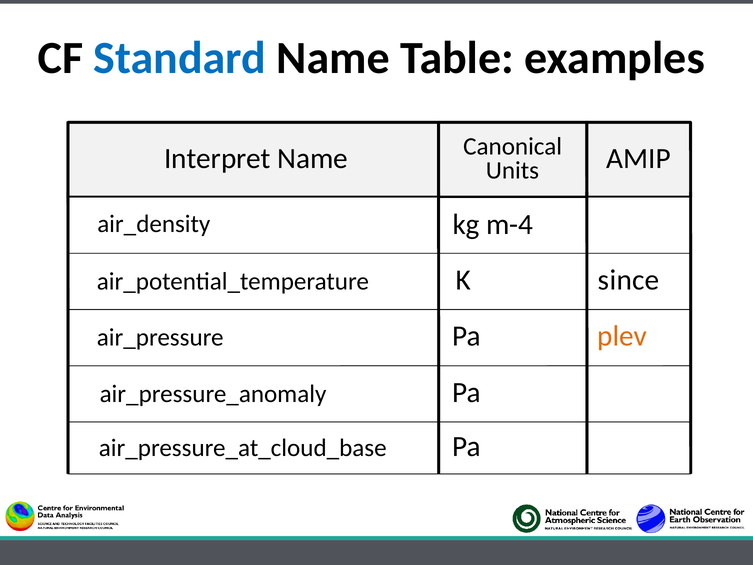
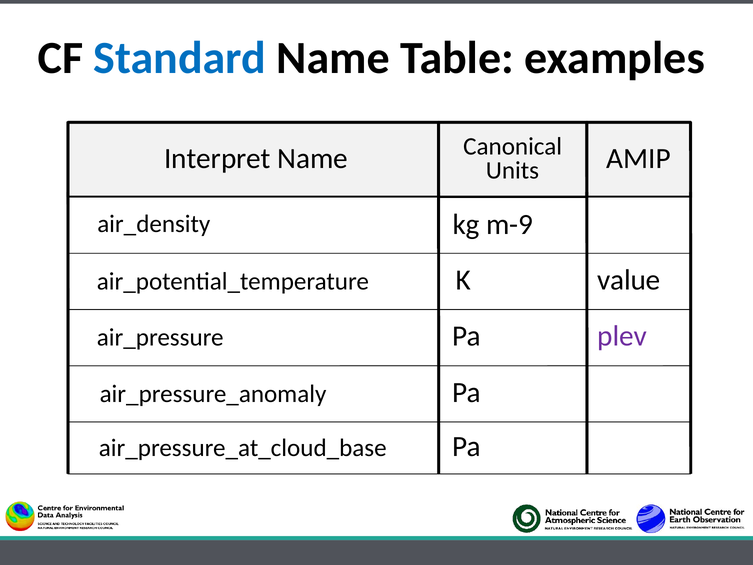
m-4: m-4 -> m-9 (510, 224)
since: since -> value (629, 280)
plev colour: orange -> purple (622, 336)
